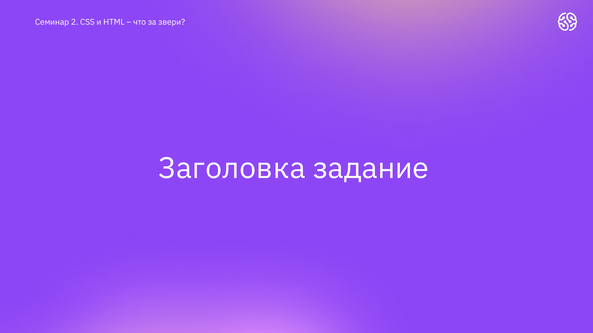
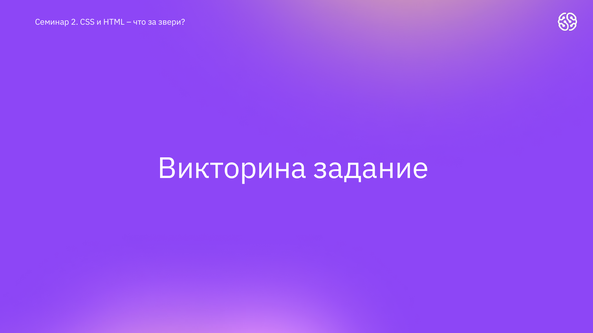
Заголовка: Заголовка -> Викторина (232, 169)
